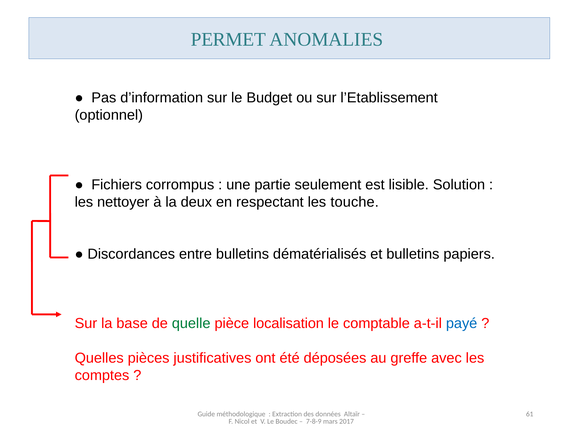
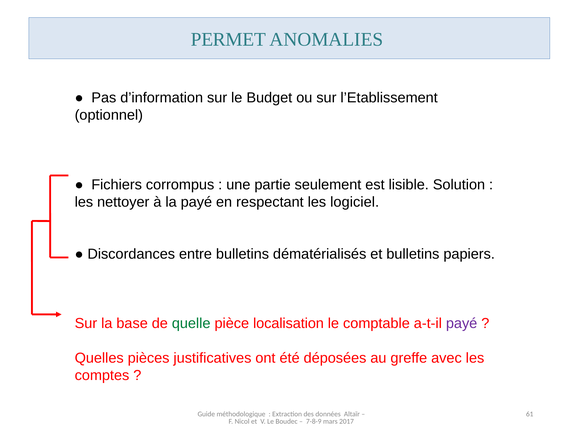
la deux: deux -> payé (196, 202)
touche: touche -> logiciel (355, 202)
payé colour: blue -> purple (462, 324)
